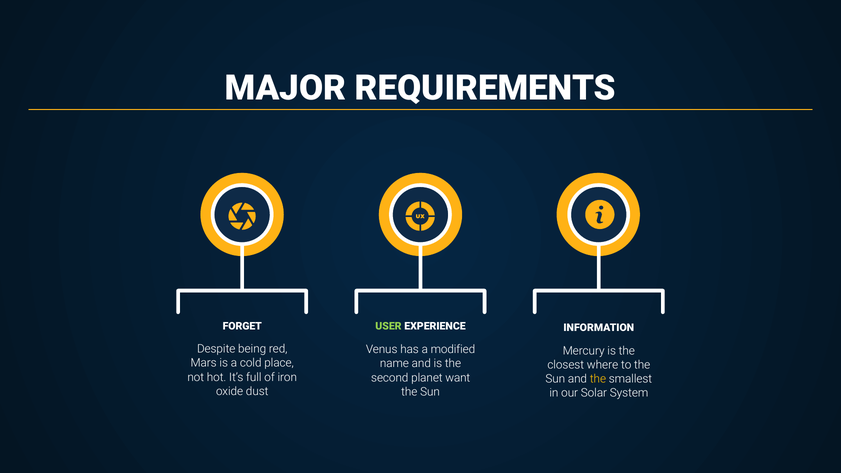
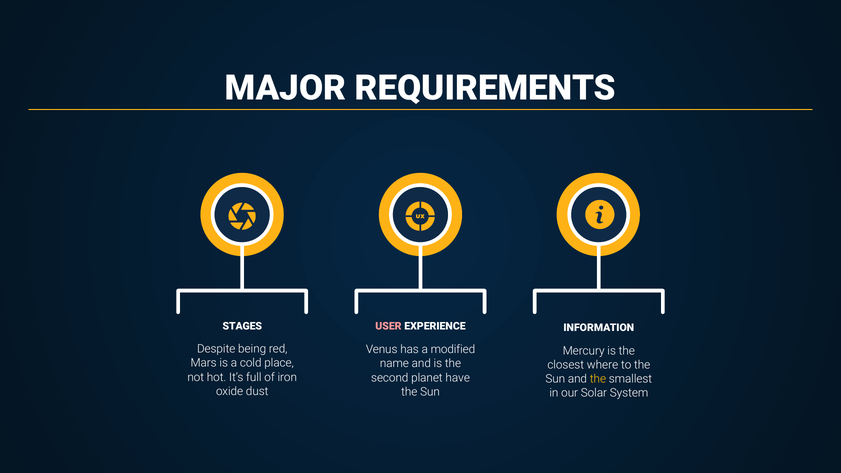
FORGET: FORGET -> STAGES (242, 326)
USER colour: light green -> pink (388, 326)
want: want -> have (458, 378)
